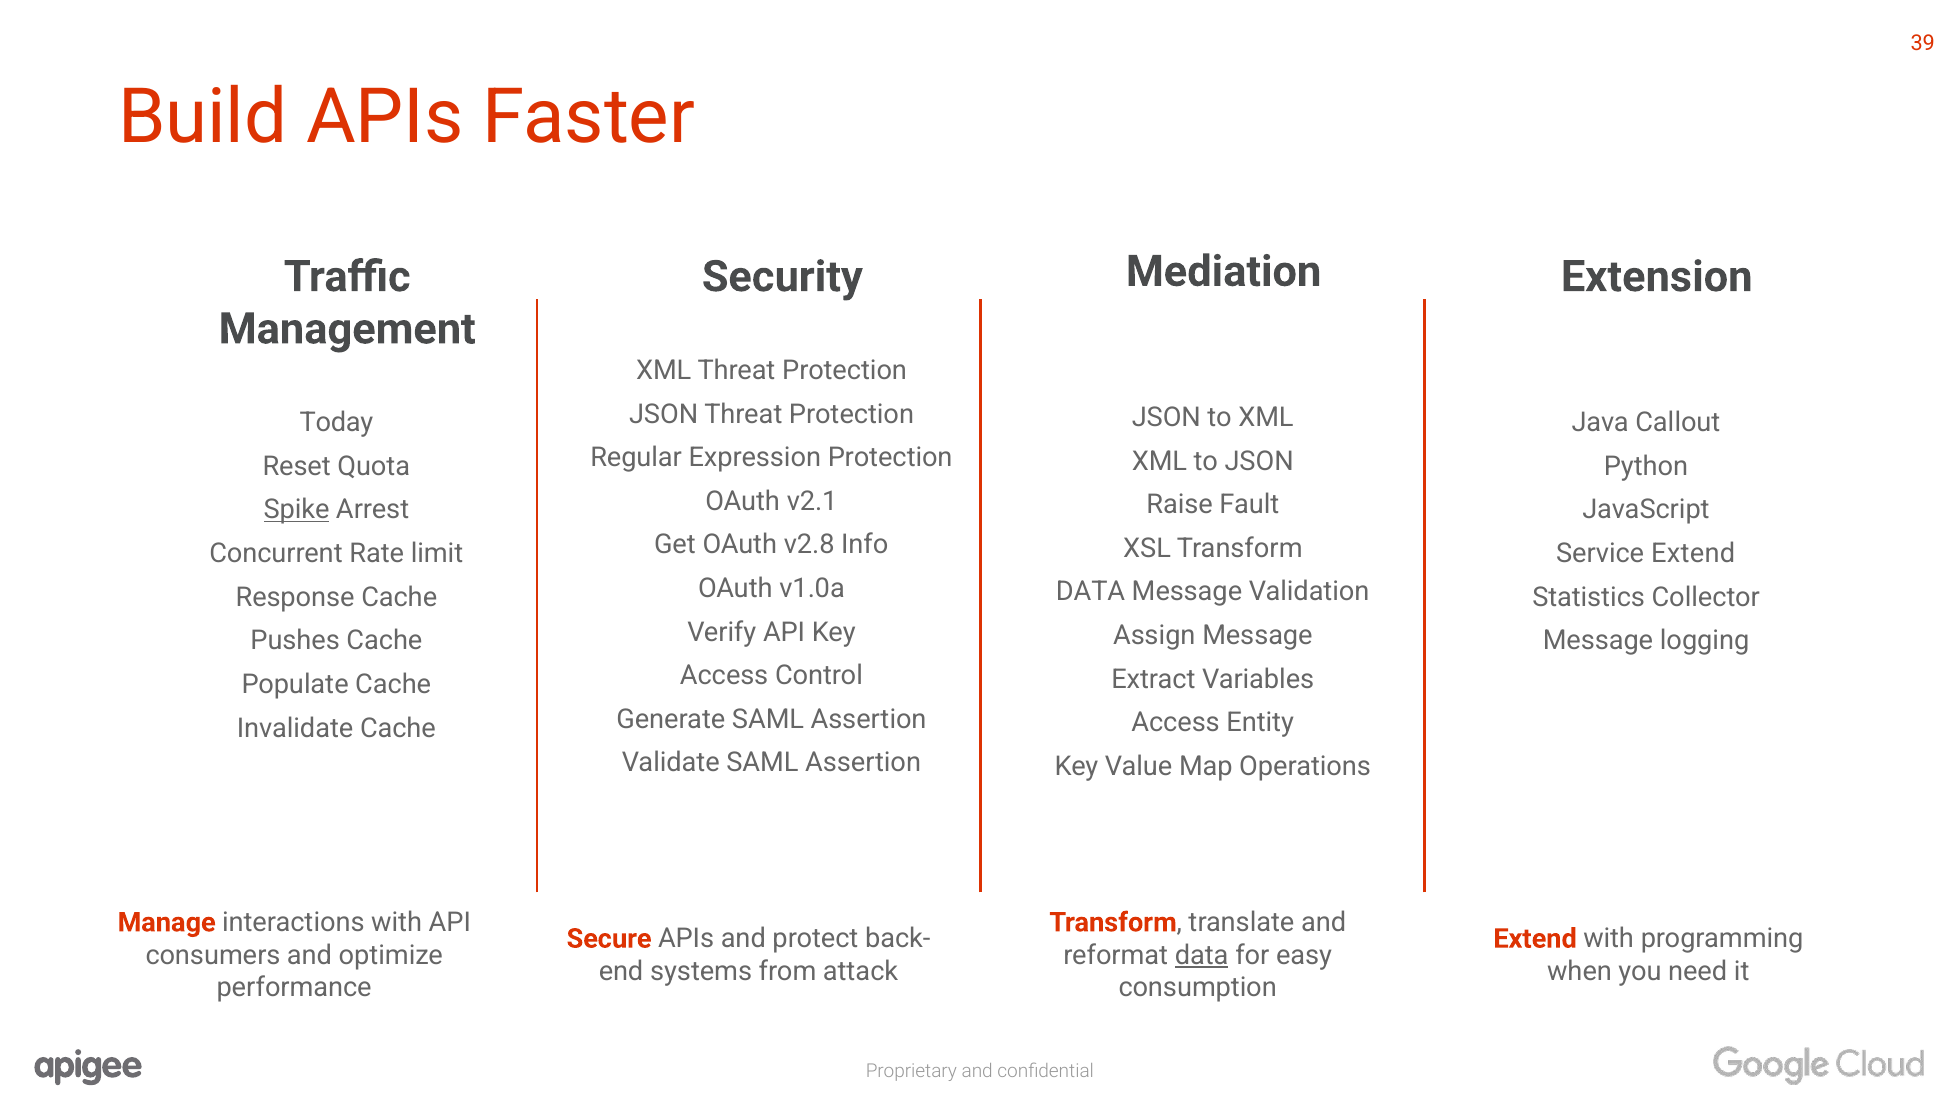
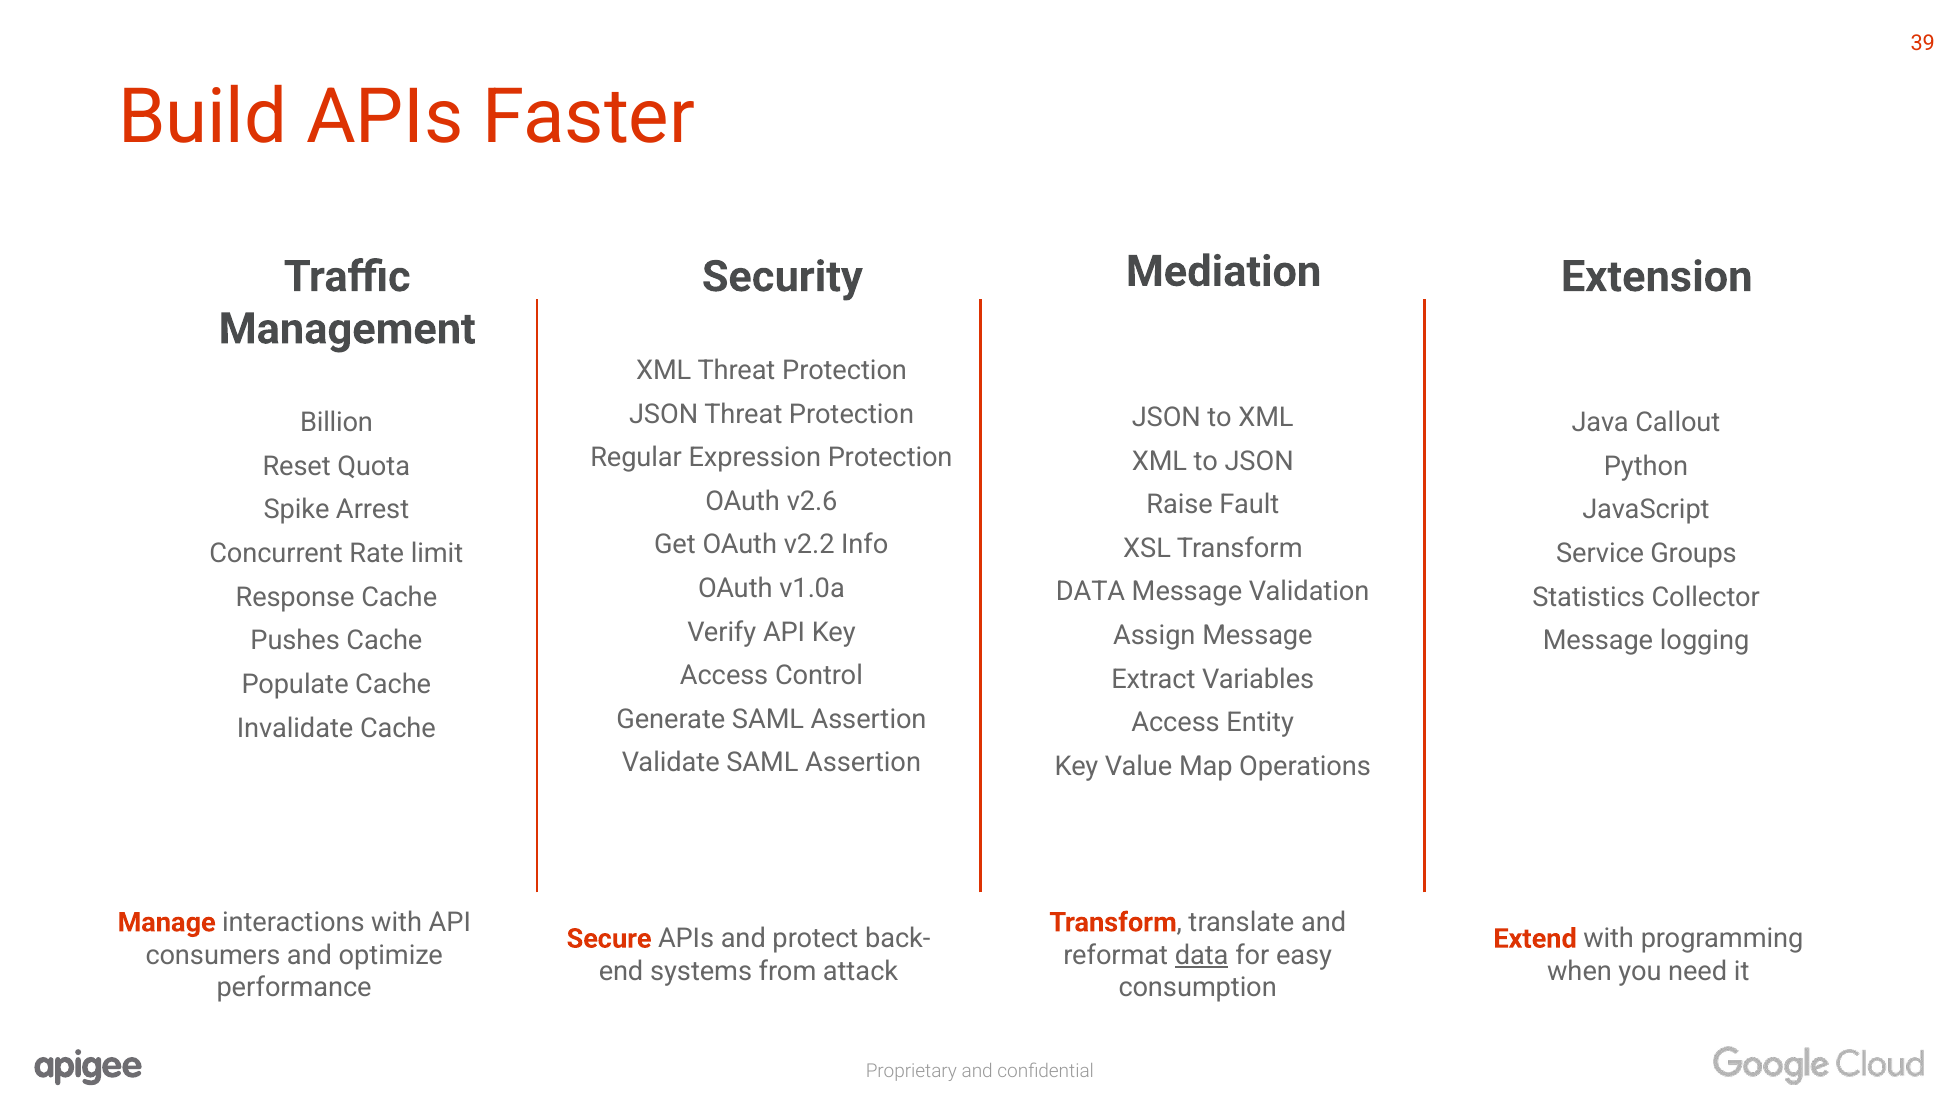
Today: Today -> Billion (336, 423)
v2.1: v2.1 -> v2.6 (812, 501)
Spike underline: present -> none (297, 510)
v2.8: v2.8 -> v2.2 (809, 545)
Service Extend: Extend -> Groups (1693, 553)
